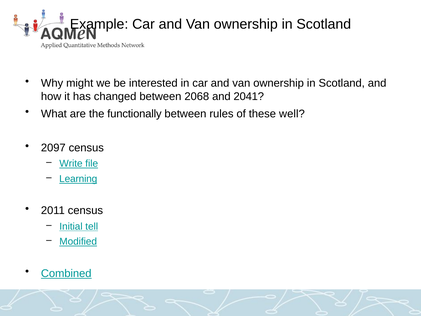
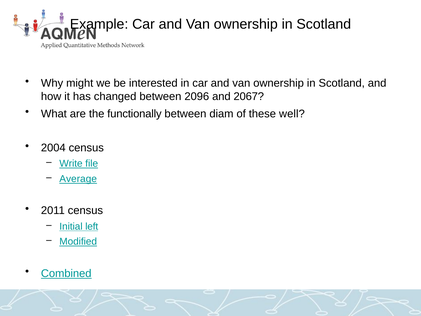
2068: 2068 -> 2096 (197, 97)
2041: 2041 -> 2067 (249, 97)
rules: rules -> diam (221, 114)
2097: 2097 -> 2004 (53, 148)
Learning: Learning -> Average (78, 179)
tell: tell -> left (92, 226)
